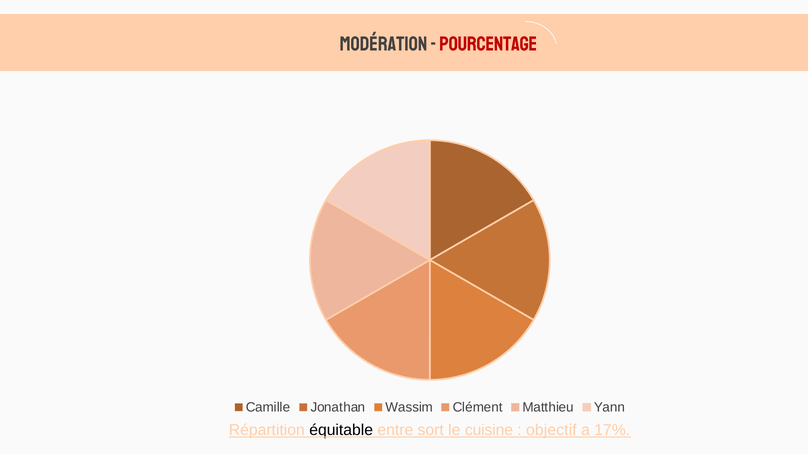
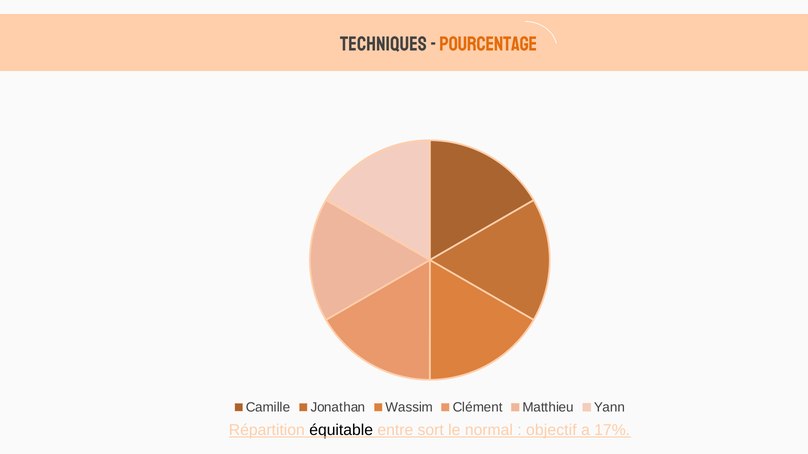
Modération: Modération -> Techniques (383, 44)
pourcentage colour: red -> orange (488, 44)
cuisine: cuisine -> normal (489, 431)
